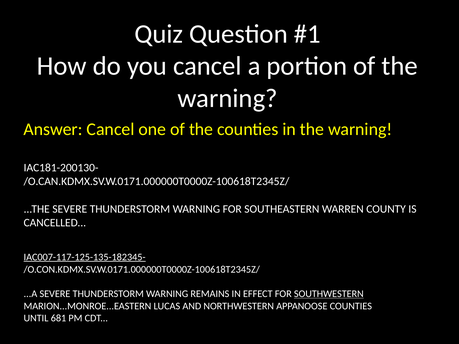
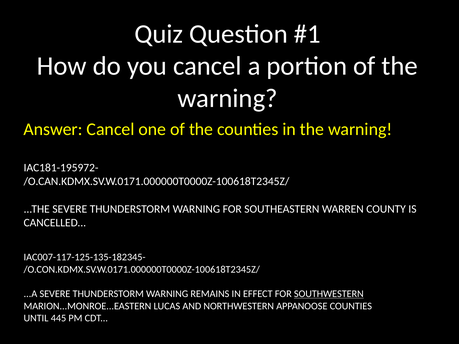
IAC181-200130-: IAC181-200130- -> IAC181-195972- (61, 168)
IAC007-117-125-135-182345- underline: present -> none (85, 257)
681: 681 -> 445 (58, 318)
